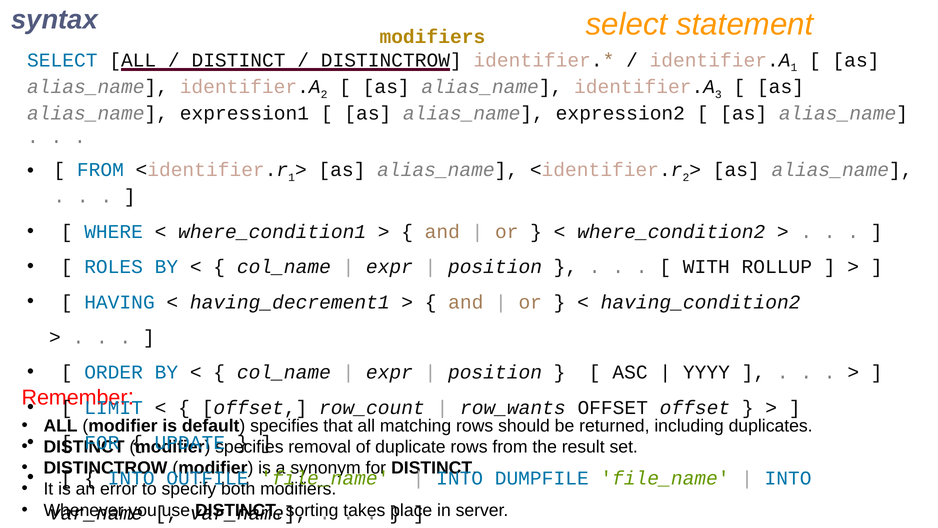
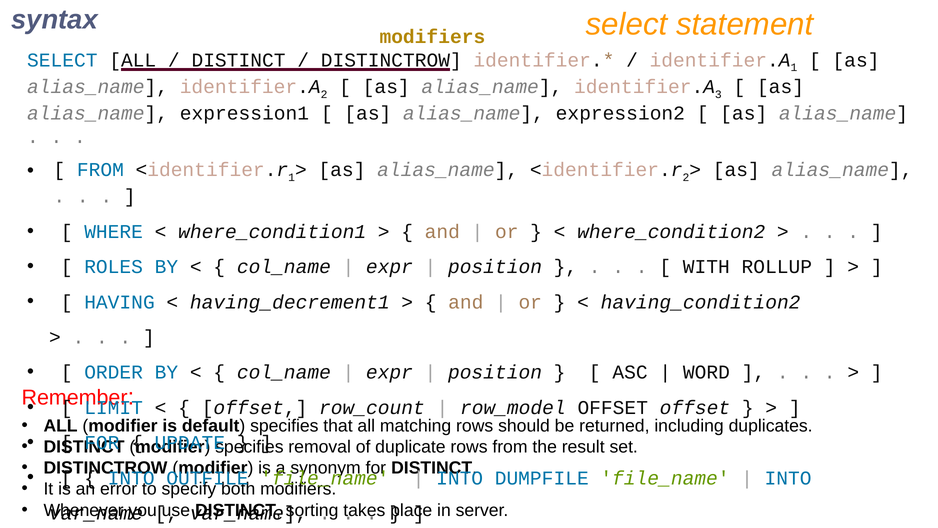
YYYY: YYYY -> WORD (706, 372)
row_wants: row_wants -> row_model (513, 407)
